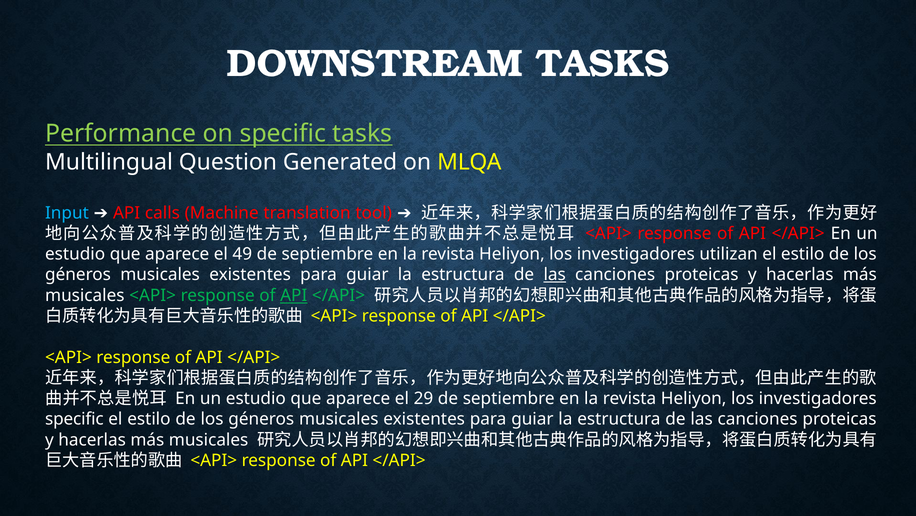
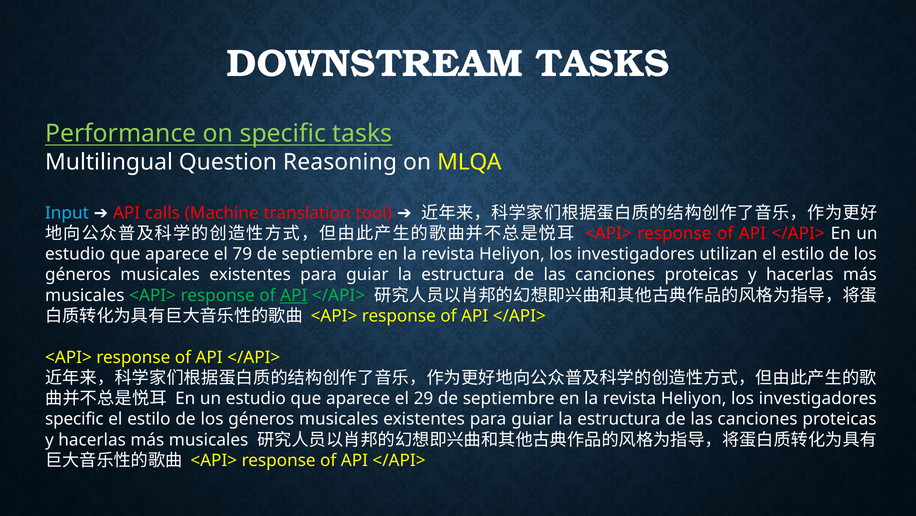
Generated: Generated -> Reasoning (340, 162)
49: 49 -> 79 (242, 254)
las underline: present -> none (555, 274)
